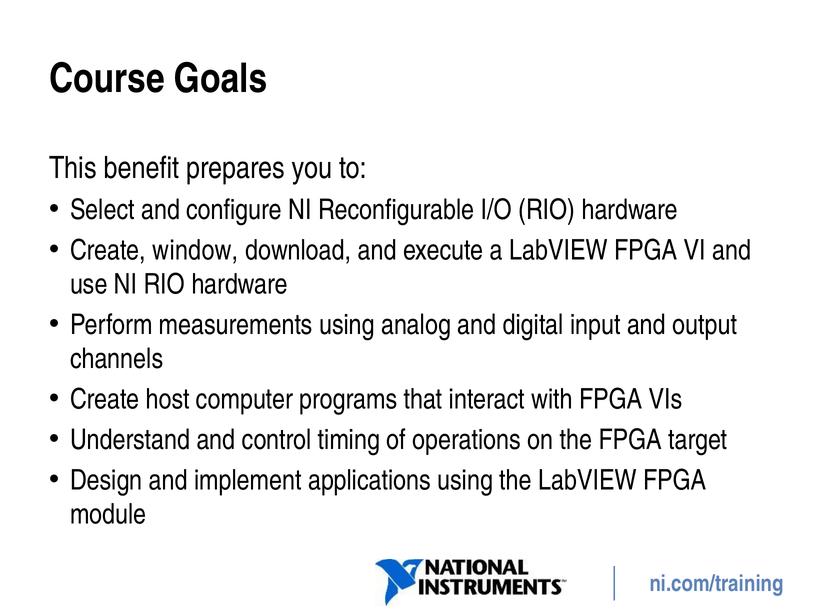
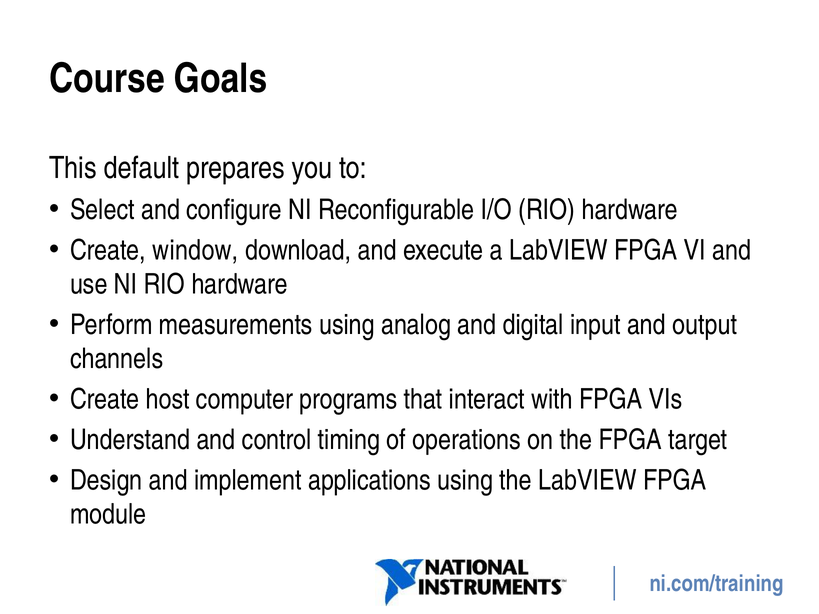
benefit: benefit -> default (141, 168)
